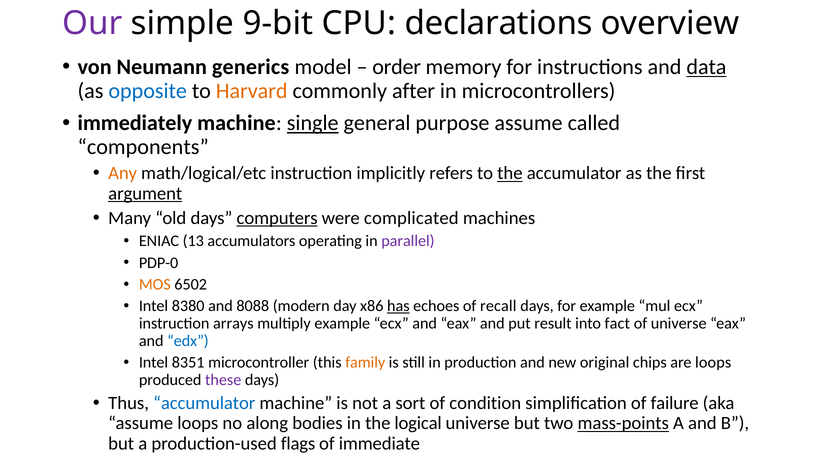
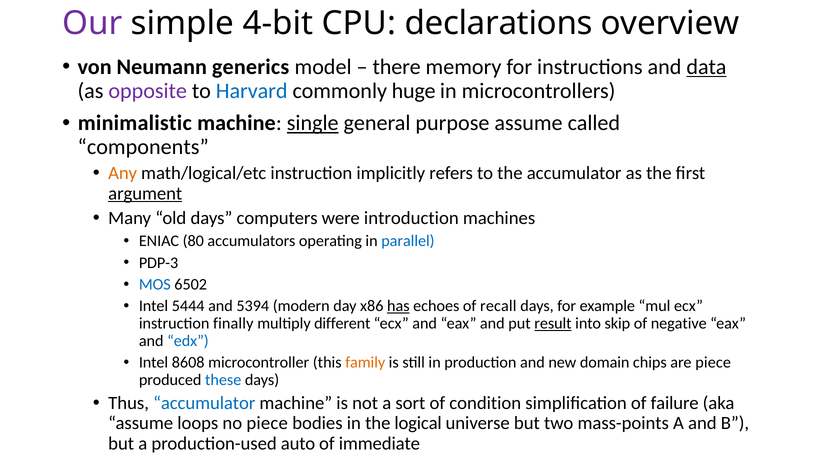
9-bit: 9-bit -> 4-bit (278, 23)
order: order -> there (397, 67)
opposite colour: blue -> purple (148, 91)
Harvard colour: orange -> blue (252, 91)
after: after -> huge (414, 91)
immediately: immediately -> minimalistic (135, 123)
the underline: present -> none (510, 174)
computers underline: present -> none (277, 218)
complicated: complicated -> introduction (411, 218)
13: 13 -> 80 (193, 241)
parallel colour: purple -> blue (408, 241)
PDP-0: PDP-0 -> PDP-3 (159, 263)
MOS colour: orange -> blue (155, 285)
8380: 8380 -> 5444 (188, 306)
8088: 8088 -> 5394 (253, 306)
arrays: arrays -> finally (233, 324)
multiply example: example -> different (342, 324)
result underline: none -> present (553, 324)
fact: fact -> skip (617, 324)
of universe: universe -> negative (679, 324)
8351: 8351 -> 8608 (188, 363)
original: original -> domain (605, 363)
are loops: loops -> piece (713, 363)
these colour: purple -> blue (223, 381)
no along: along -> piece (267, 424)
mass-points underline: present -> none (623, 424)
flags: flags -> auto (298, 444)
